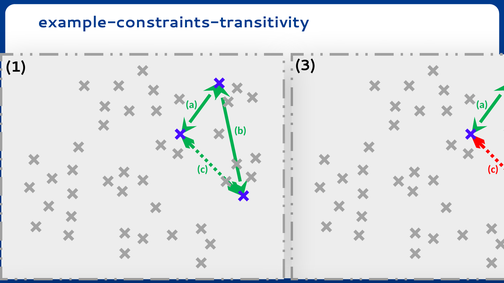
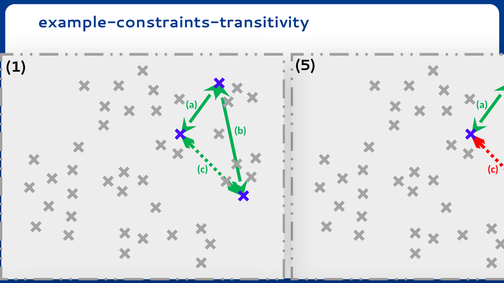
3: 3 -> 5 (305, 65)
